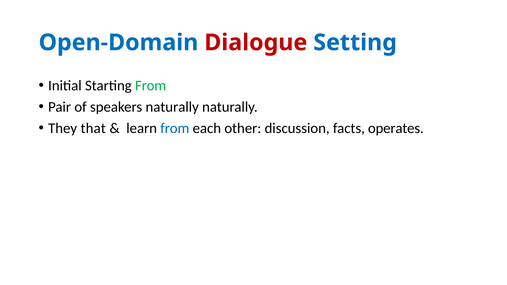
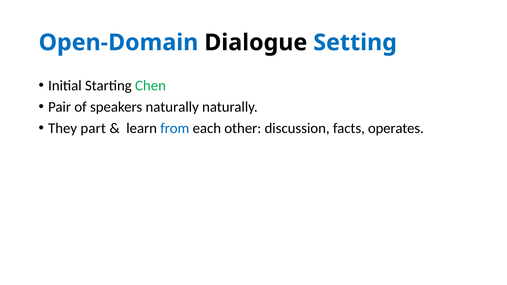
Dialogue colour: red -> black (256, 43)
Starting From: From -> Chen (151, 86)
that: that -> part (93, 128)
